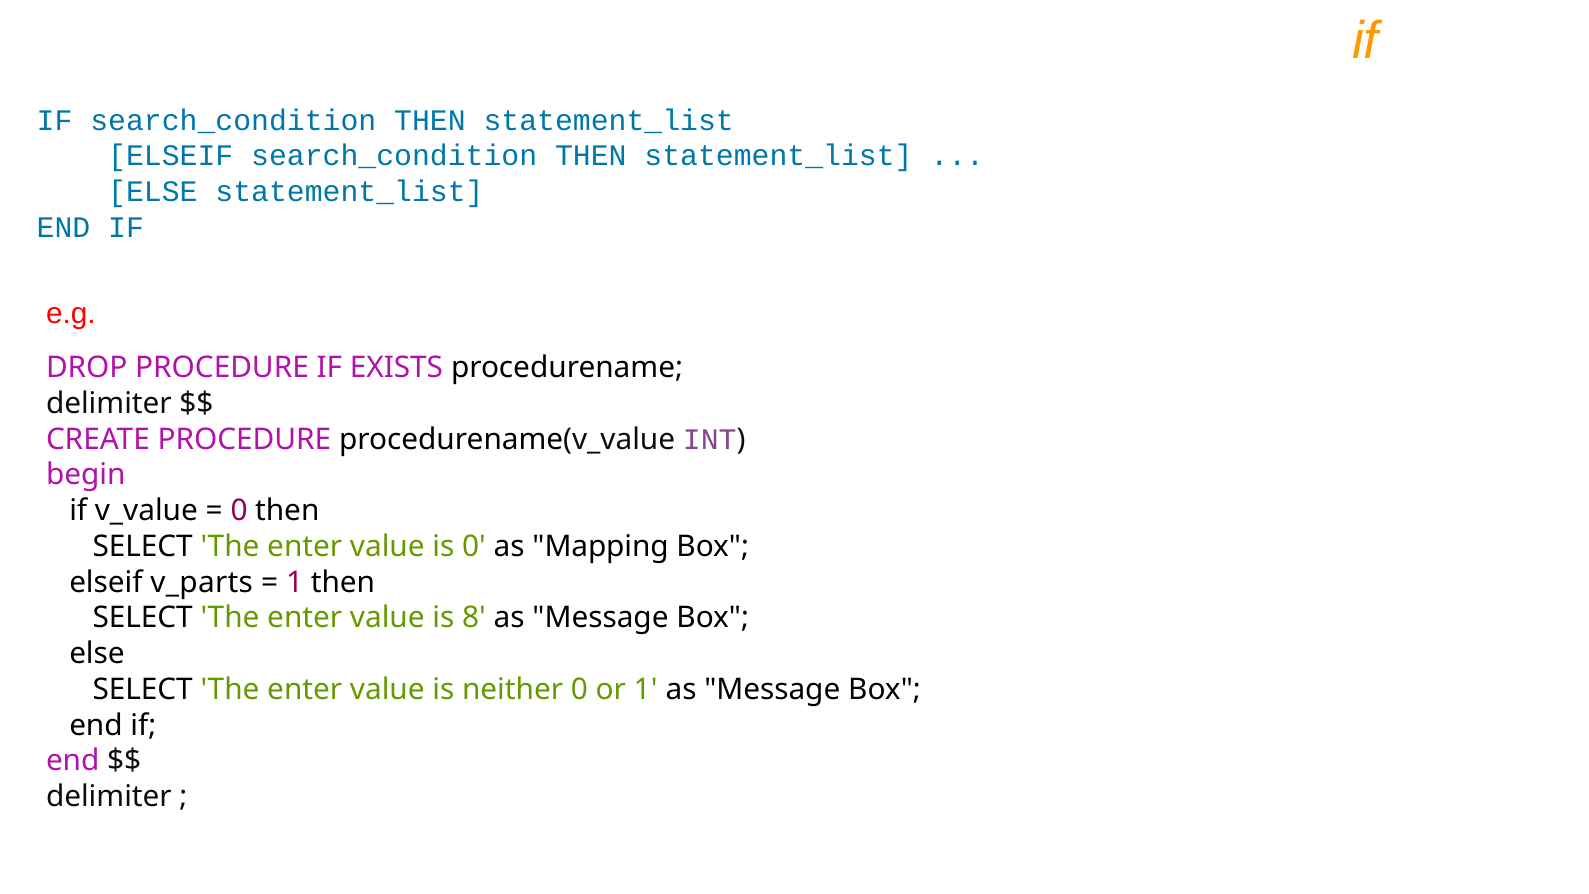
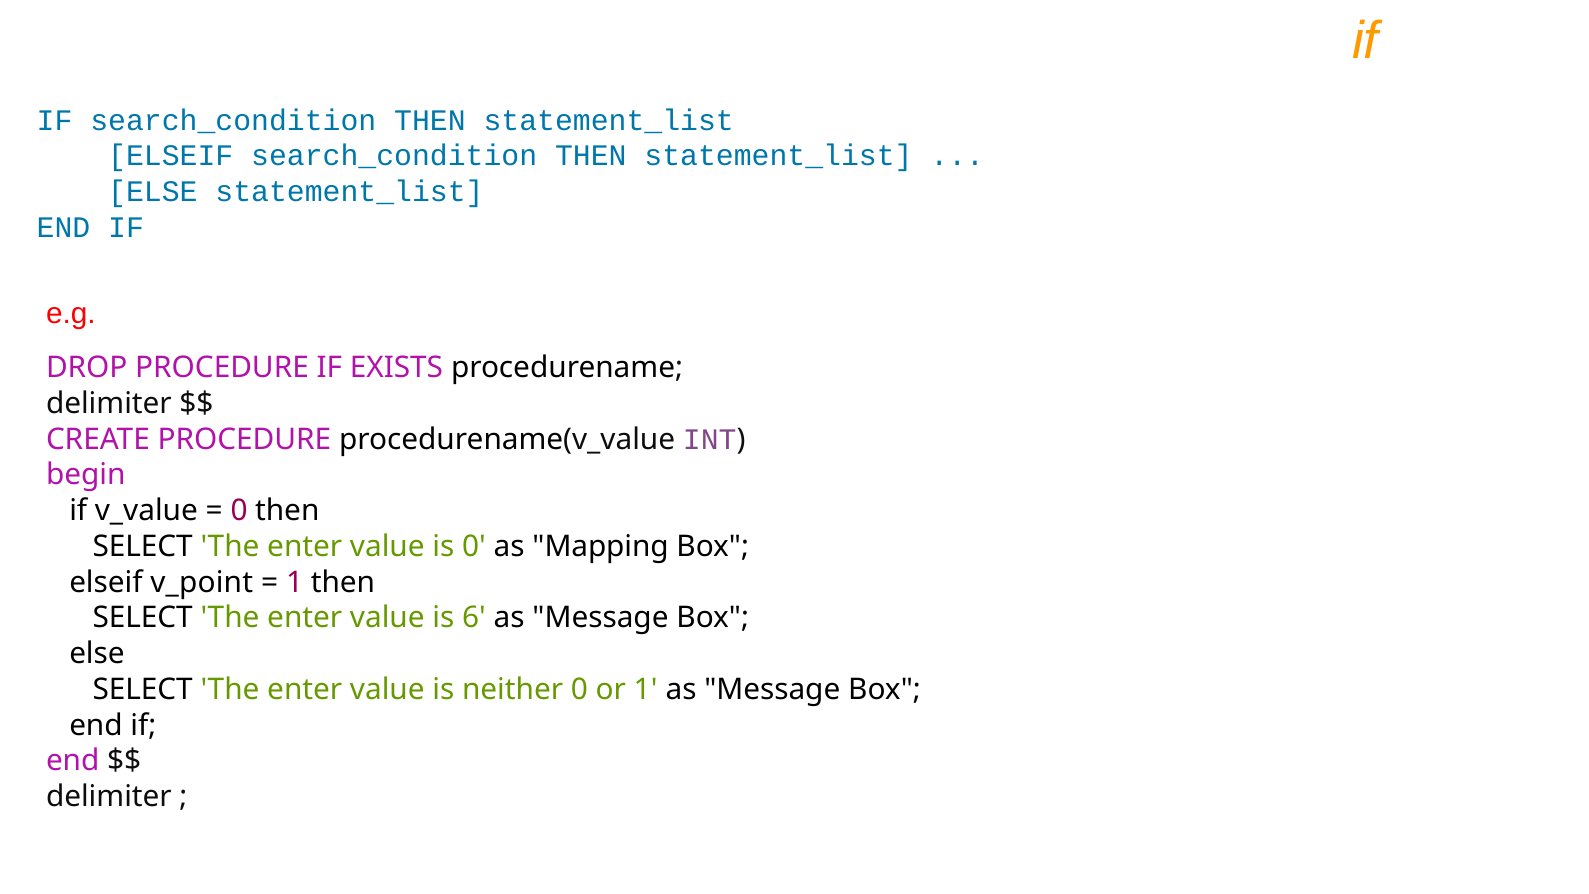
v_parts: v_parts -> v_point (202, 582)
8: 8 -> 6 (474, 618)
